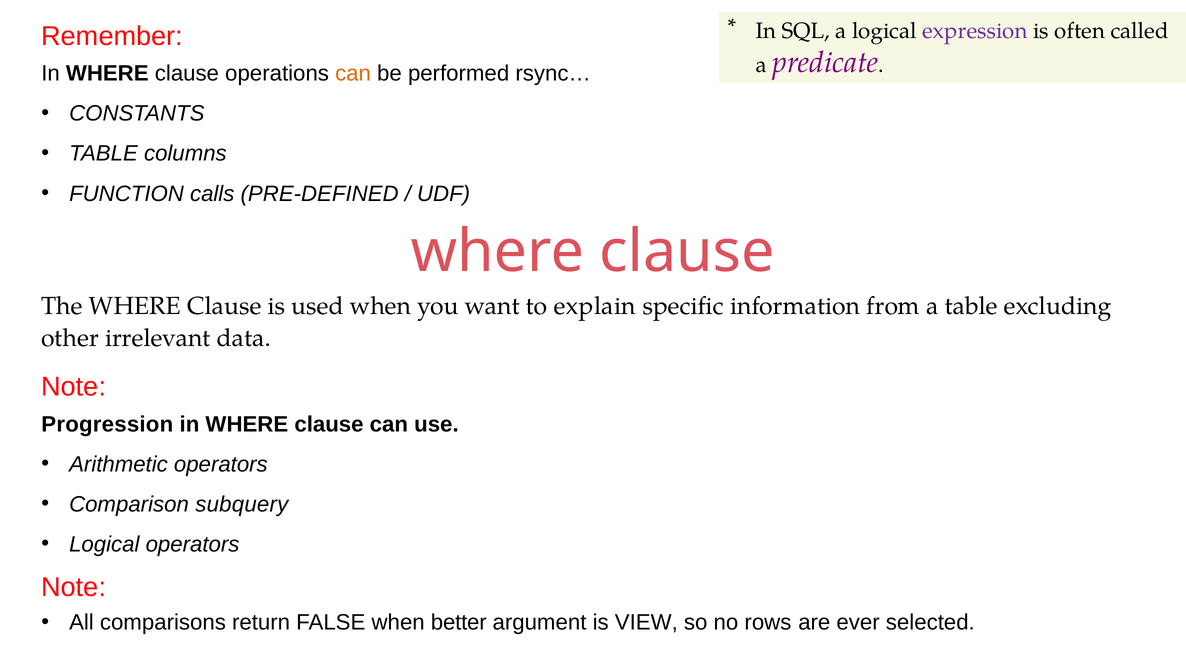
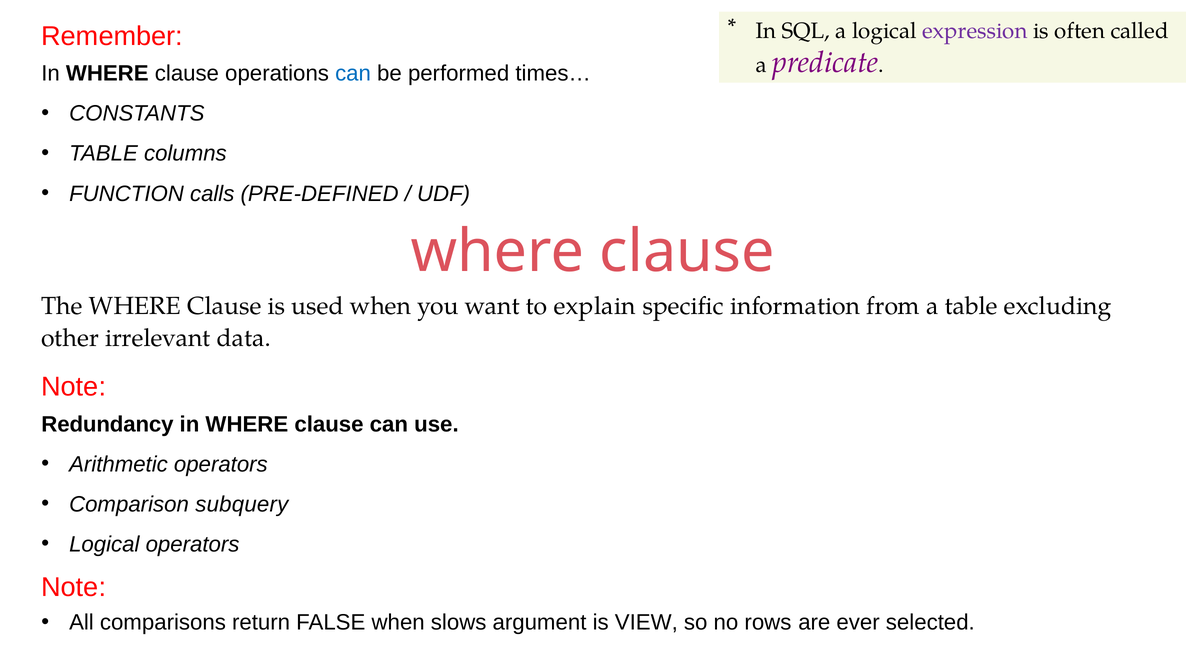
can colour: orange -> blue (353, 74)
rsync…: rsync… -> times… (553, 74)
Progression: Progression -> Redundancy (107, 424)
better: better -> slows (459, 622)
